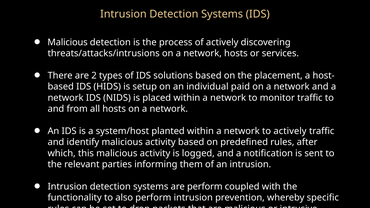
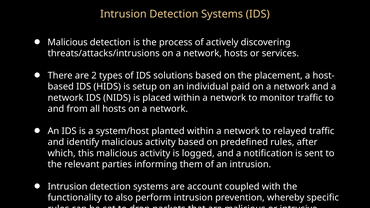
to actively: actively -> relayed (290, 131)
are perform: perform -> account (205, 187)
